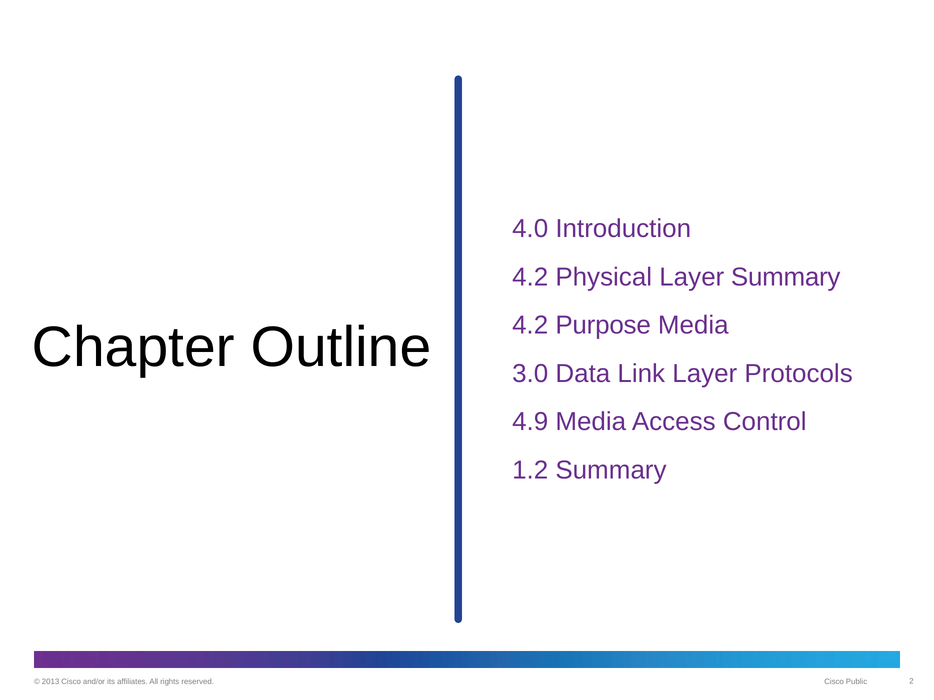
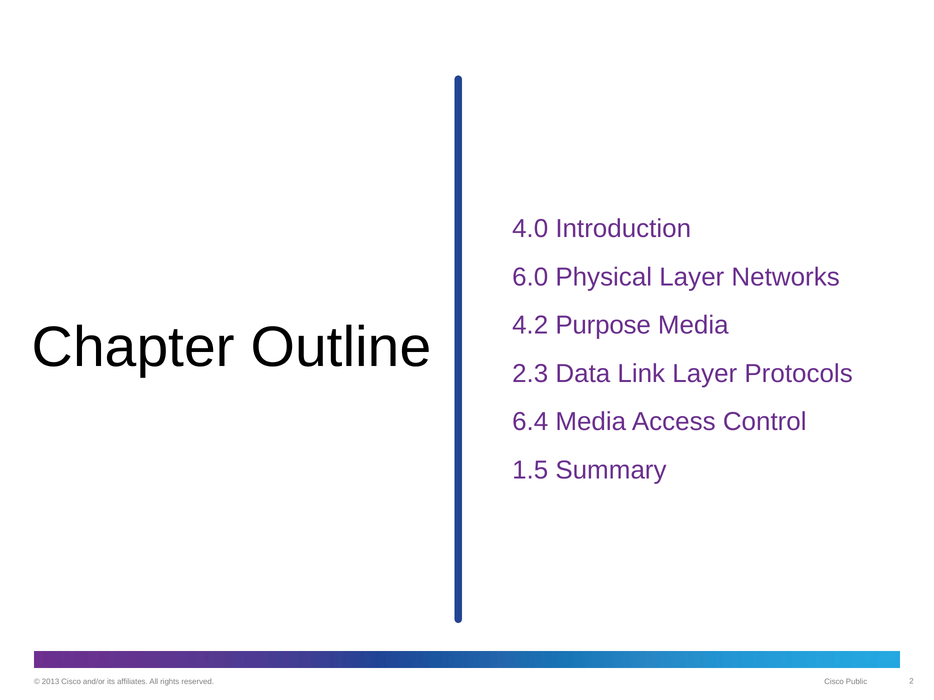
4.2: 4.2 -> 6.0 (530, 277)
Layer Summary: Summary -> Networks (786, 277)
3.0: 3.0 -> 2.3 (530, 374)
4.9: 4.9 -> 6.4 (530, 422)
1.2: 1.2 -> 1.5 (530, 470)
